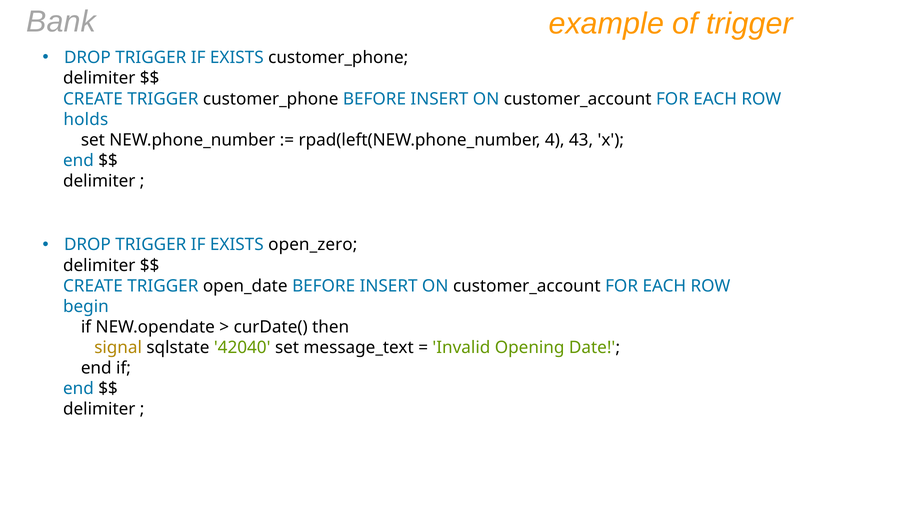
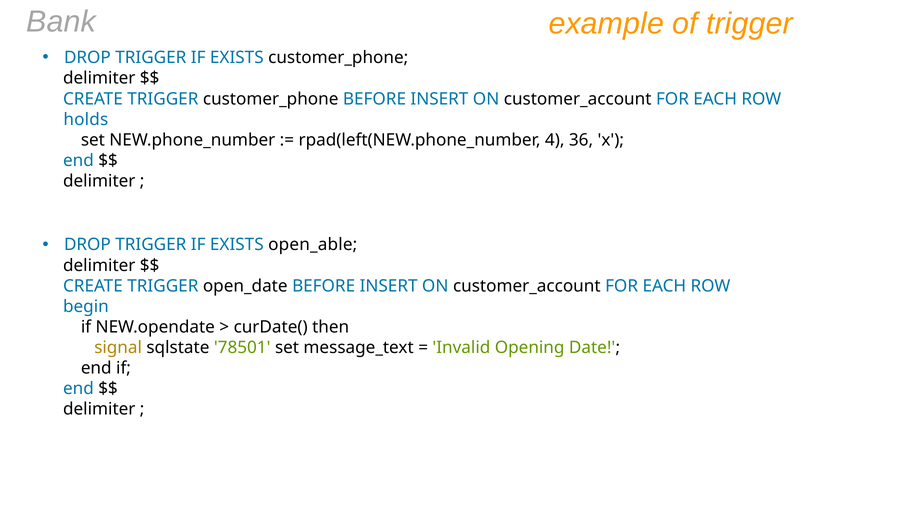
43: 43 -> 36 (581, 140)
open_zero: open_zero -> open_able (313, 245)
42040: 42040 -> 78501 (242, 348)
